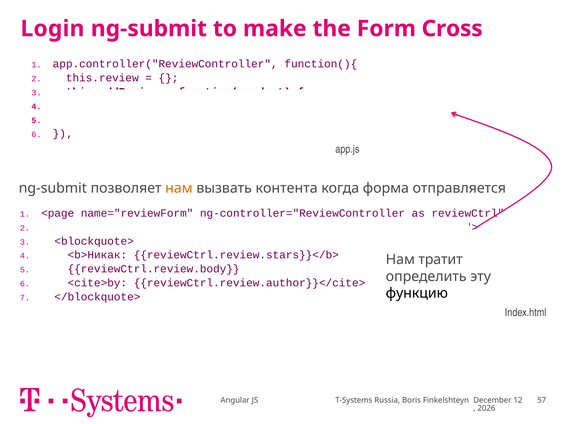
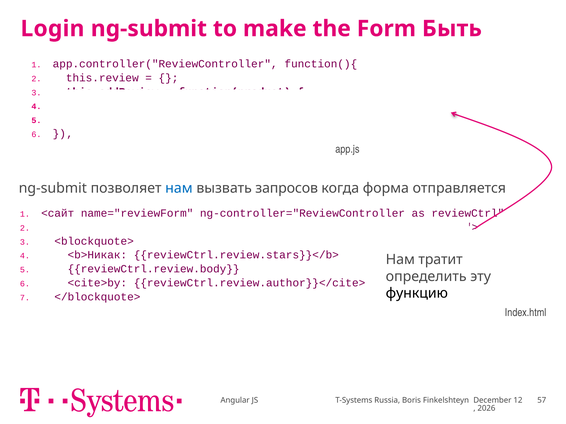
Cross: Cross -> Быть (452, 29)
нам colour: orange -> blue (179, 188)
контента: контента -> запросов (287, 188)
<page: <page -> <сайт (58, 213)
